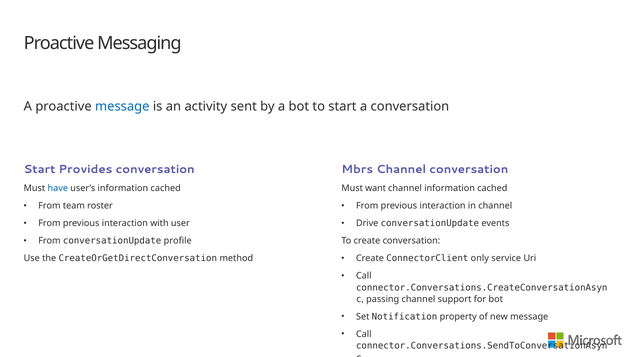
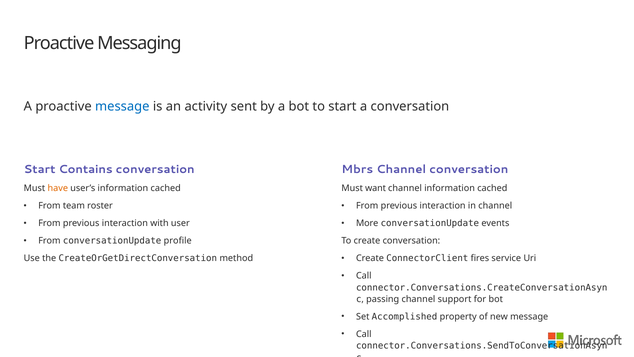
Provides: Provides -> Contains (86, 169)
have colour: blue -> orange (58, 188)
Drive: Drive -> More (367, 223)
only: only -> fires (480, 258)
Notification: Notification -> Accomplished (405, 316)
